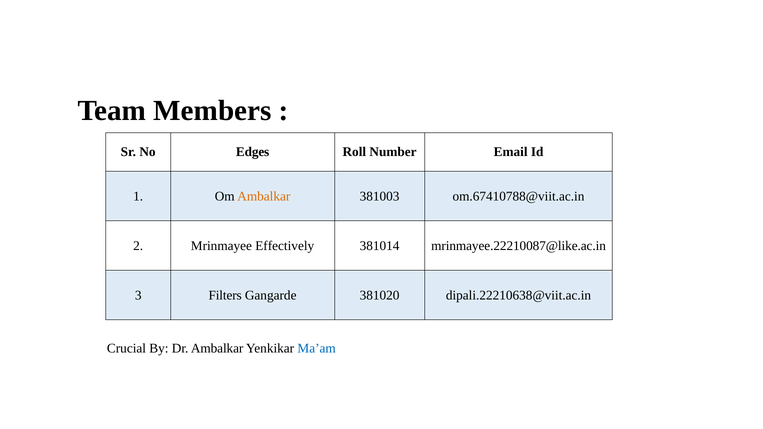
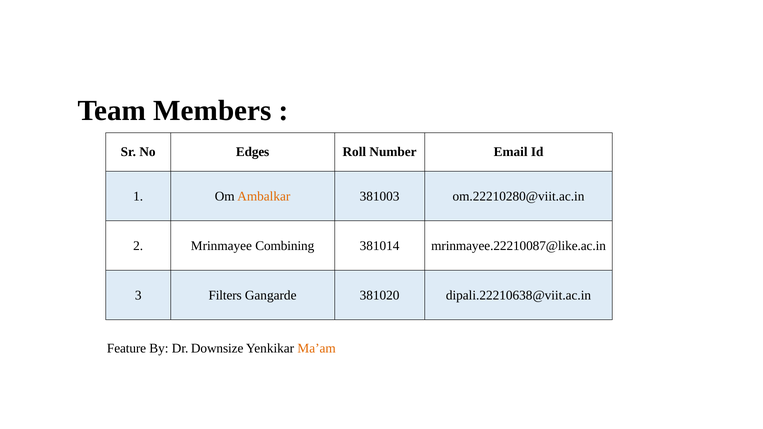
om.67410788@viit.ac.in: om.67410788@viit.ac.in -> om.22210280@viit.ac.in (518, 196)
Effectively: Effectively -> Combining (285, 246)
Crucial: Crucial -> Feature (127, 349)
Dr Ambalkar: Ambalkar -> Downsize (217, 349)
Ma’am colour: blue -> orange (317, 349)
